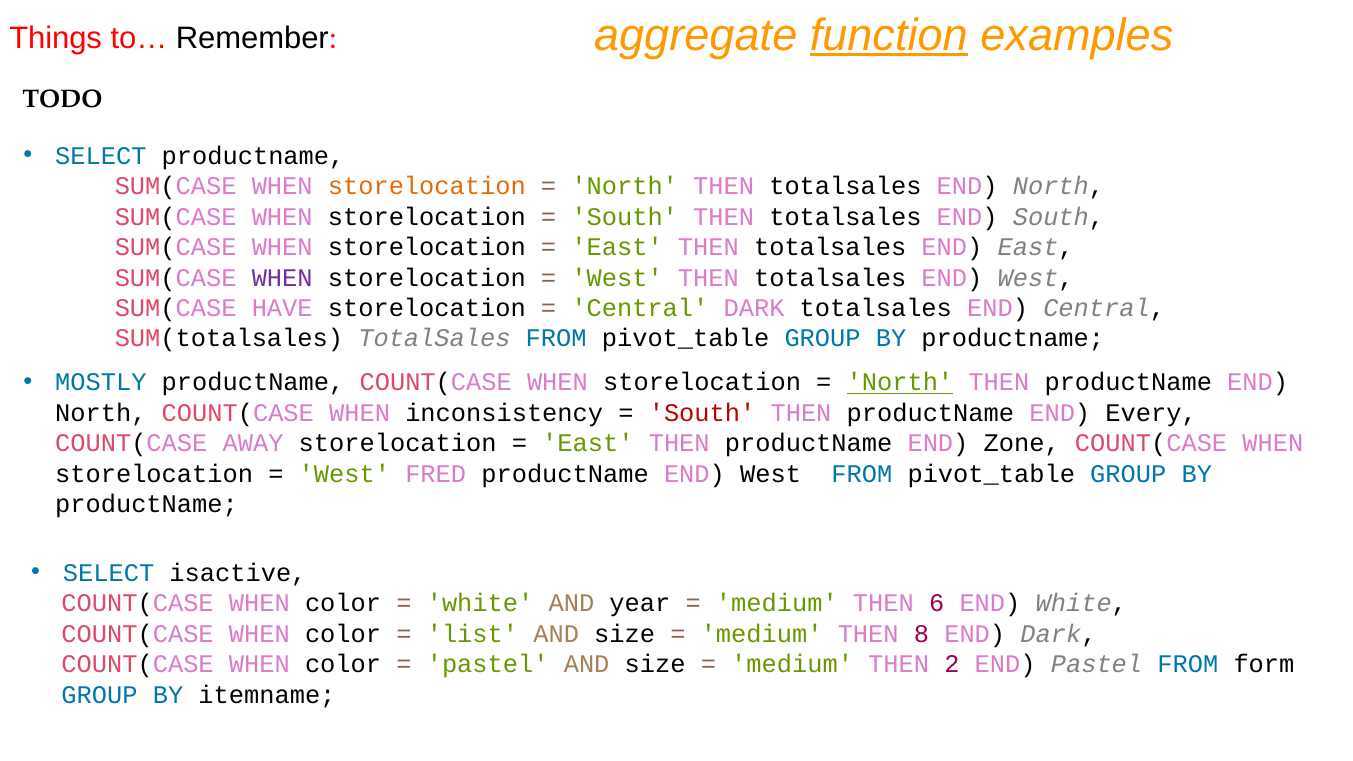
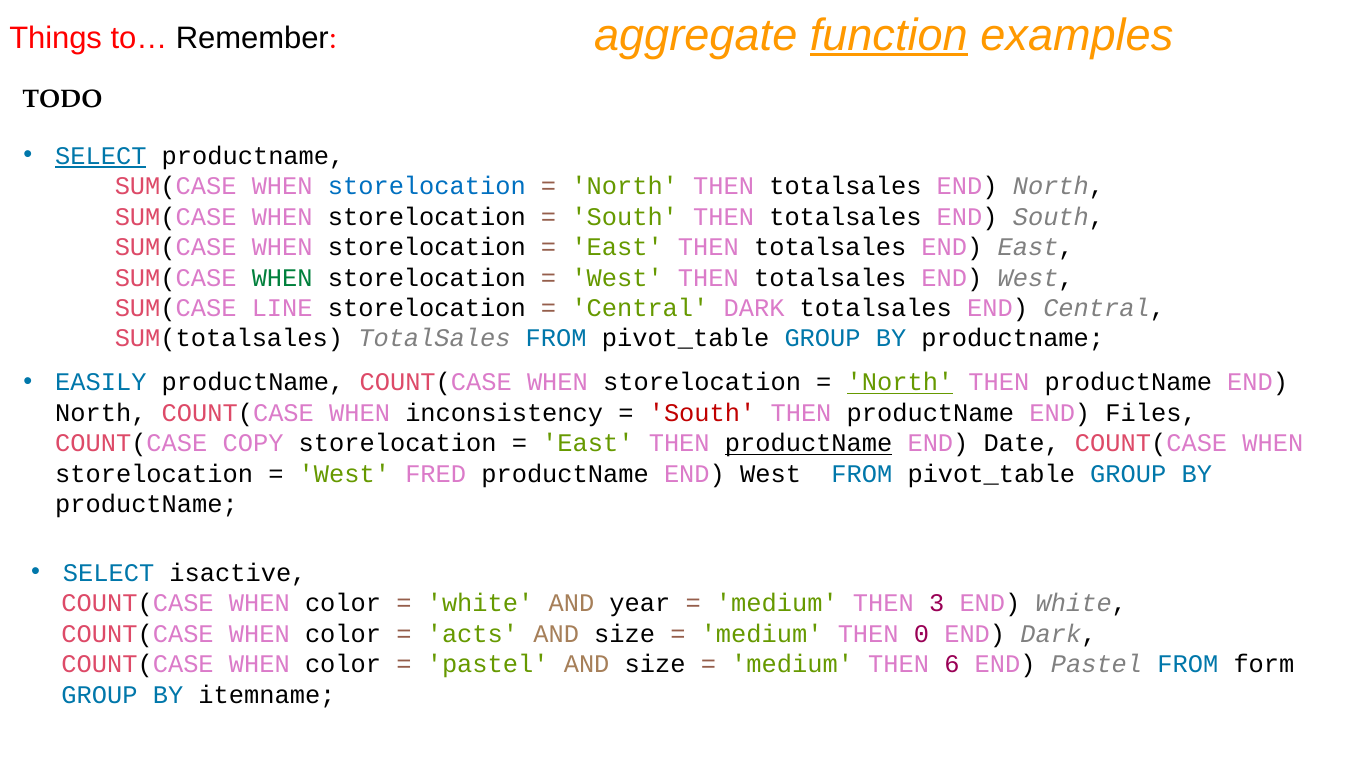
SELECT underline: none -> present (101, 156)
storelocation colour: orange -> blue (427, 186)
WHEN colour: purple -> green (282, 278)
HAVE: HAVE -> LINE (282, 308)
MOSTLY: MOSTLY -> EASILY (101, 383)
Every: Every -> Files (1151, 413)
AWAY: AWAY -> COPY (253, 443)
productName underline: none -> present (809, 443)
Zone: Zone -> Date (1022, 443)
6: 6 -> 3 (937, 603)
list: list -> acts (472, 634)
8: 8 -> 0 (921, 634)
2: 2 -> 6 (952, 664)
